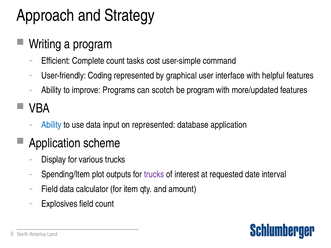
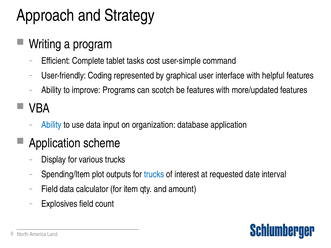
Complete count: count -> tablet (116, 61)
be program: program -> features (201, 90)
on represented: represented -> organization (154, 125)
trucks colour: purple -> blue (154, 175)
